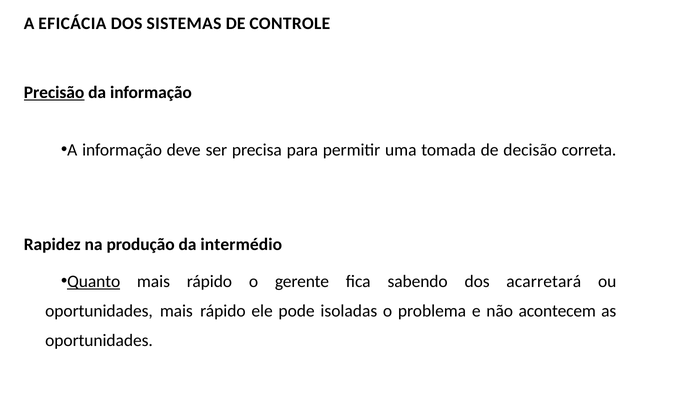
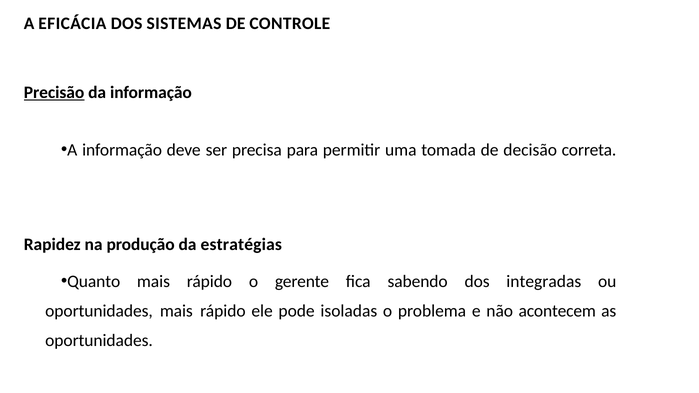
intermédio: intermédio -> estratégias (241, 245)
Quanto underline: present -> none (94, 282)
acarretará: acarretará -> integradas (544, 282)
